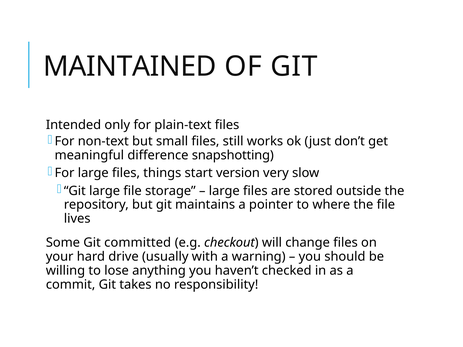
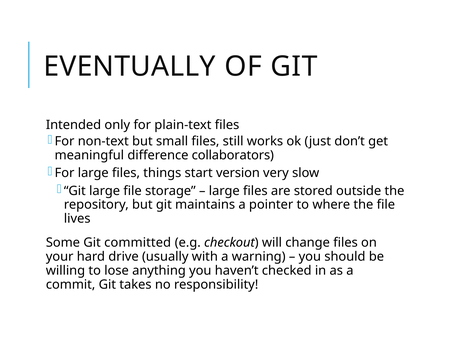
MAINTAINED: MAINTAINED -> EVENTUALLY (130, 66)
snapshotting: snapshotting -> collaborators (233, 155)
